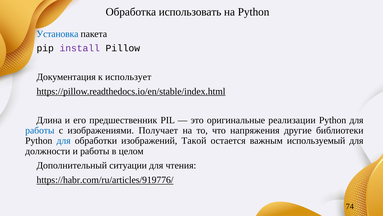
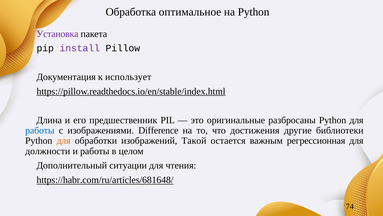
использовать: использовать -> оптимальное (190, 12)
Установка colour: blue -> purple (57, 34)
реализации: реализации -> разбросаны (292, 120)
Получает: Получает -> Difference (158, 130)
напряжения: напряжения -> достижения (255, 130)
для colour: blue -> orange (64, 140)
используемый: используемый -> регрессионная (316, 140)
https://habr.com/ru/articles/919776/: https://habr.com/ru/articles/919776/ -> https://habr.com/ru/articles/681648/ (105, 179)
